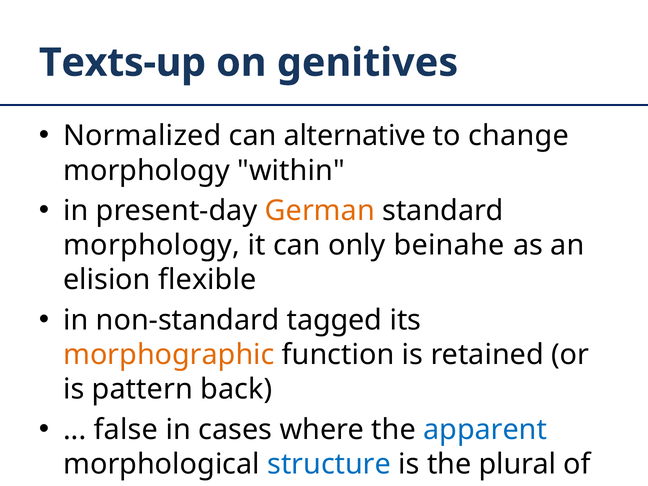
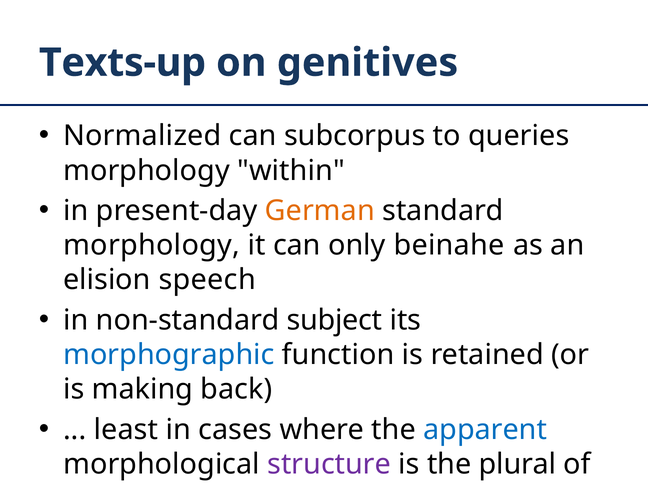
alternative: alternative -> subcorpus (355, 136)
change: change -> queries (519, 136)
flexible: flexible -> speech (207, 280)
tagged: tagged -> subject (335, 320)
morphographic colour: orange -> blue (169, 355)
pattern: pattern -> making (142, 389)
false: false -> least (126, 430)
structure colour: blue -> purple (329, 464)
